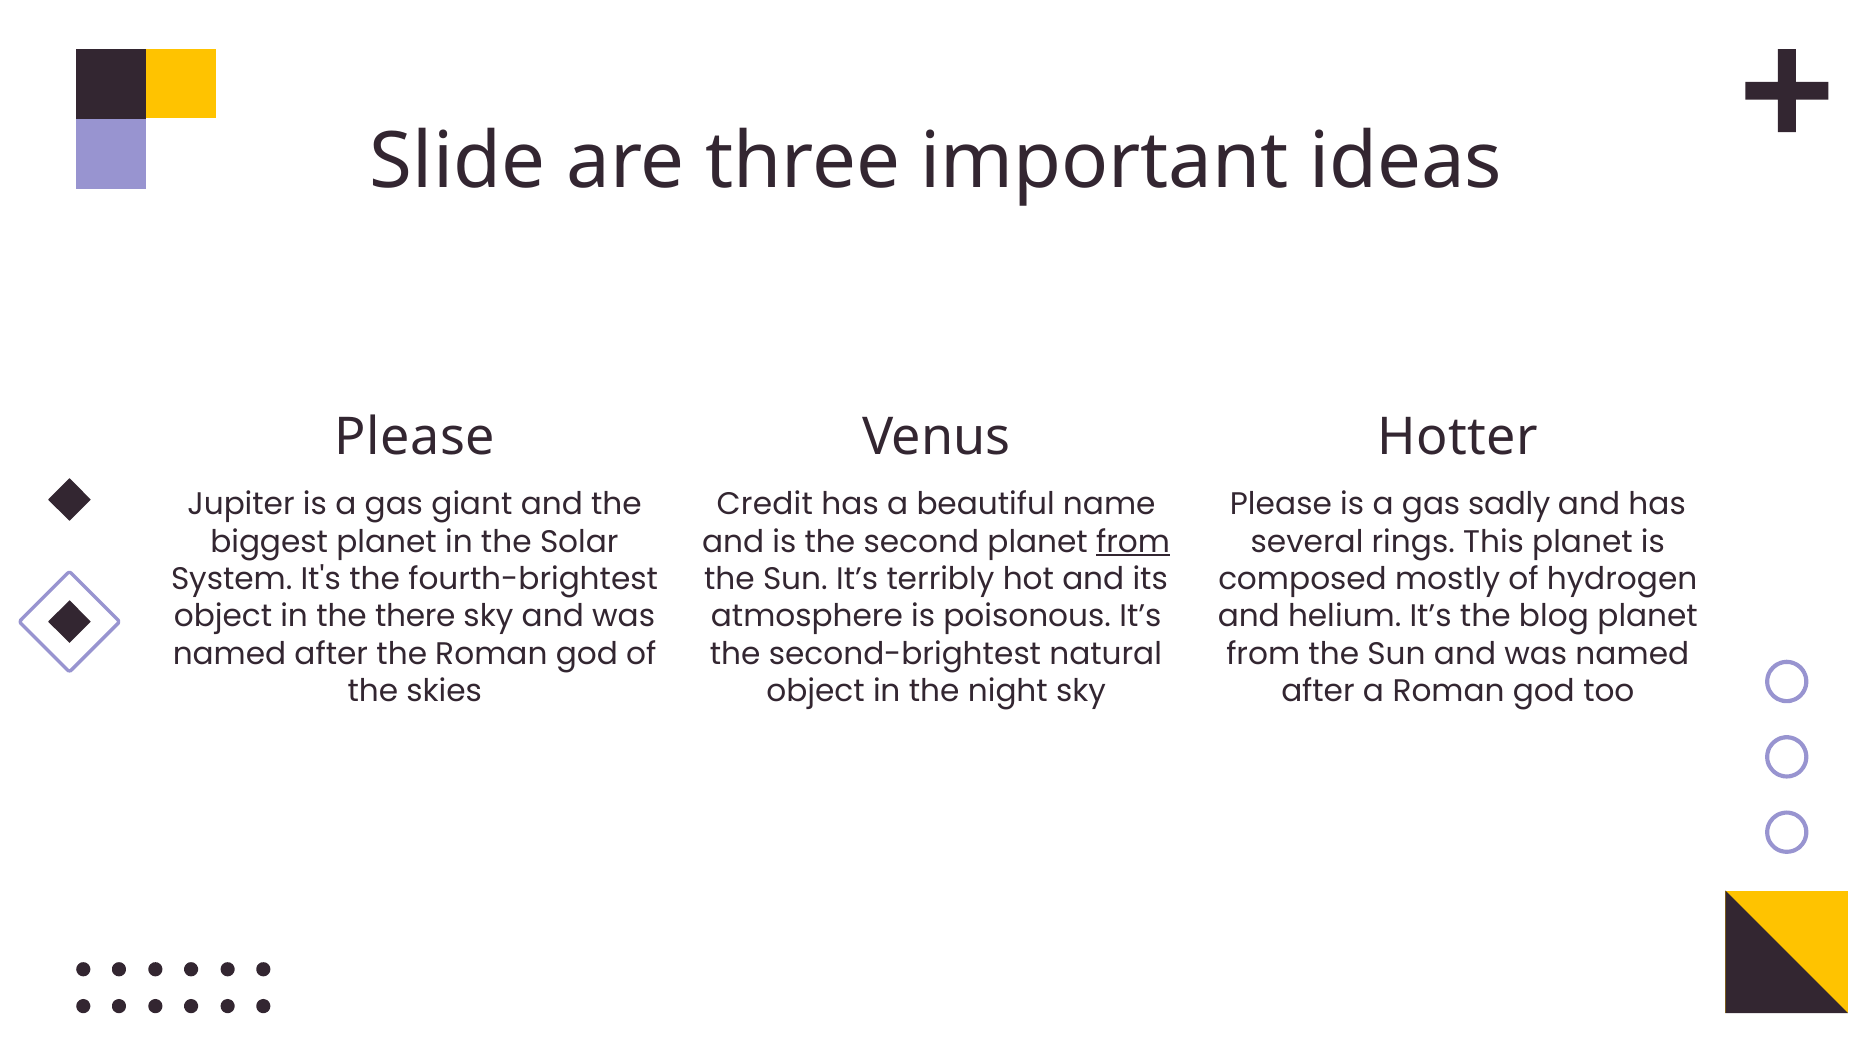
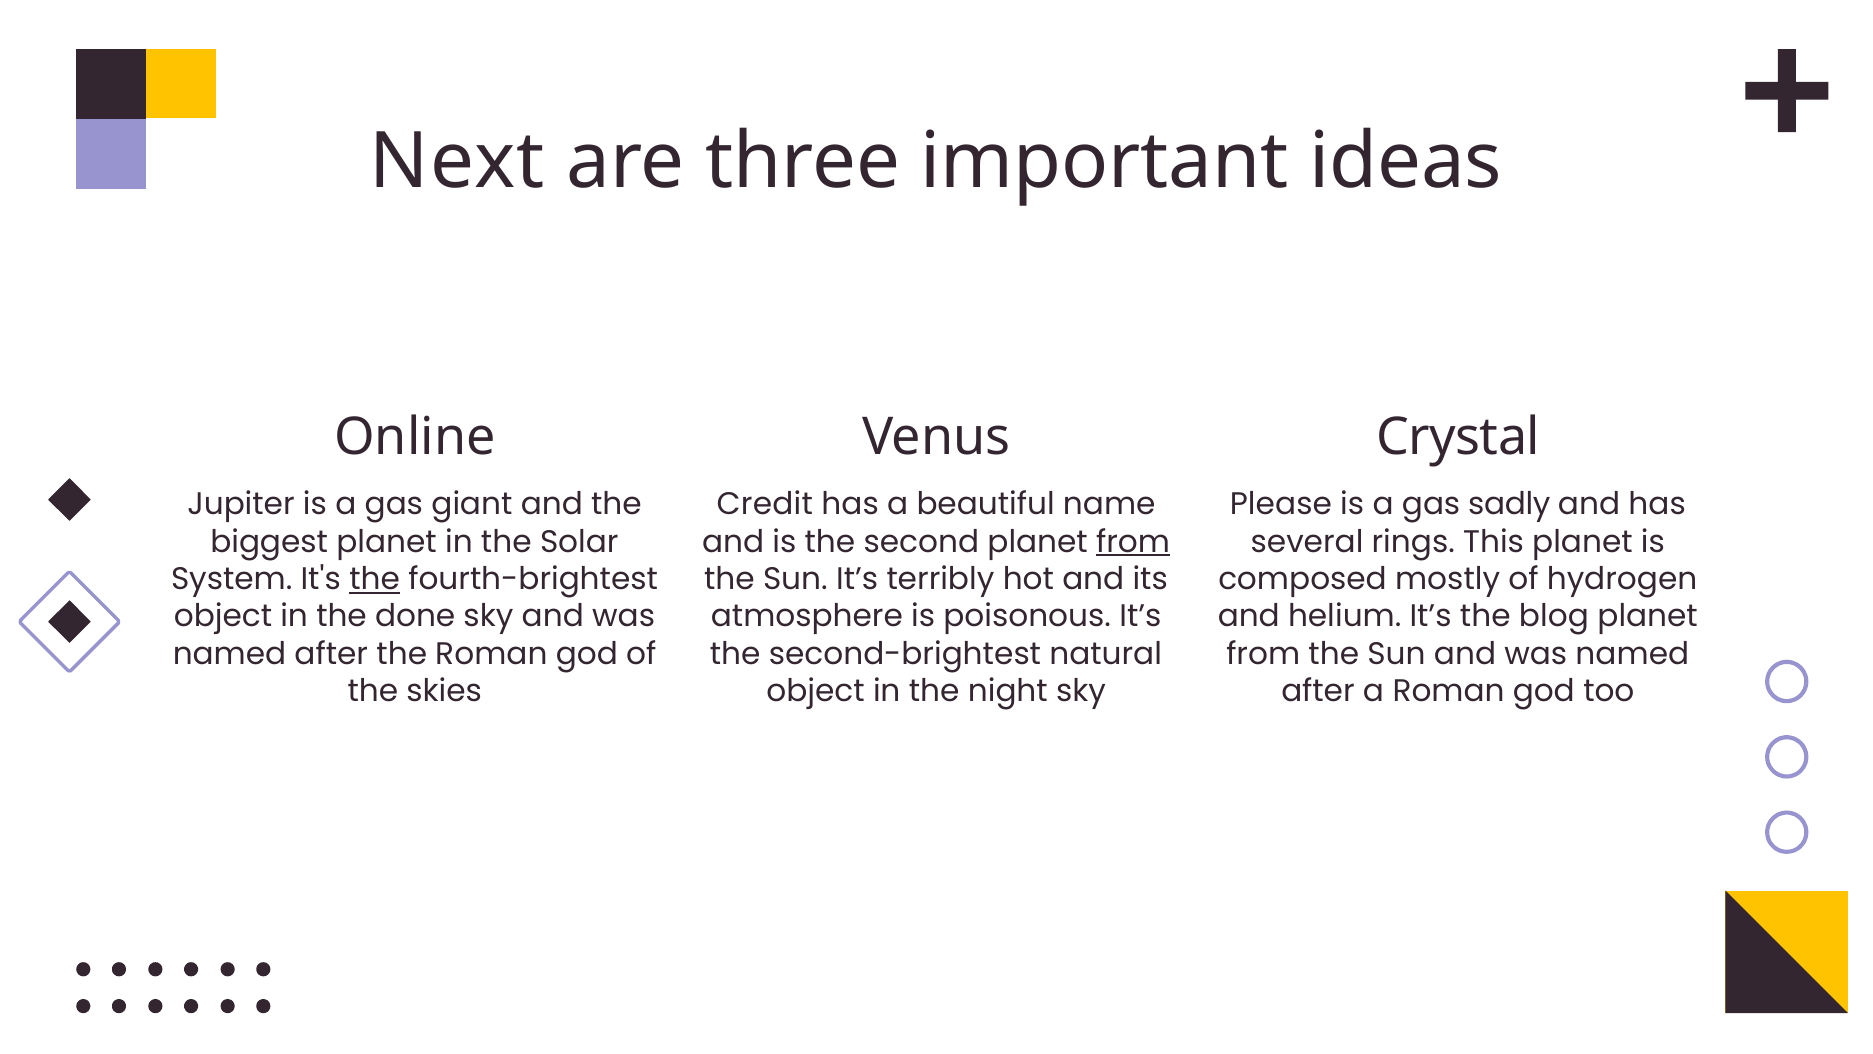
Slide: Slide -> Next (458, 162)
Please: Please -> Online (415, 437)
Hotter: Hotter -> Crystal (1458, 437)
the underline: none -> present (375, 579)
there: there -> done (415, 616)
